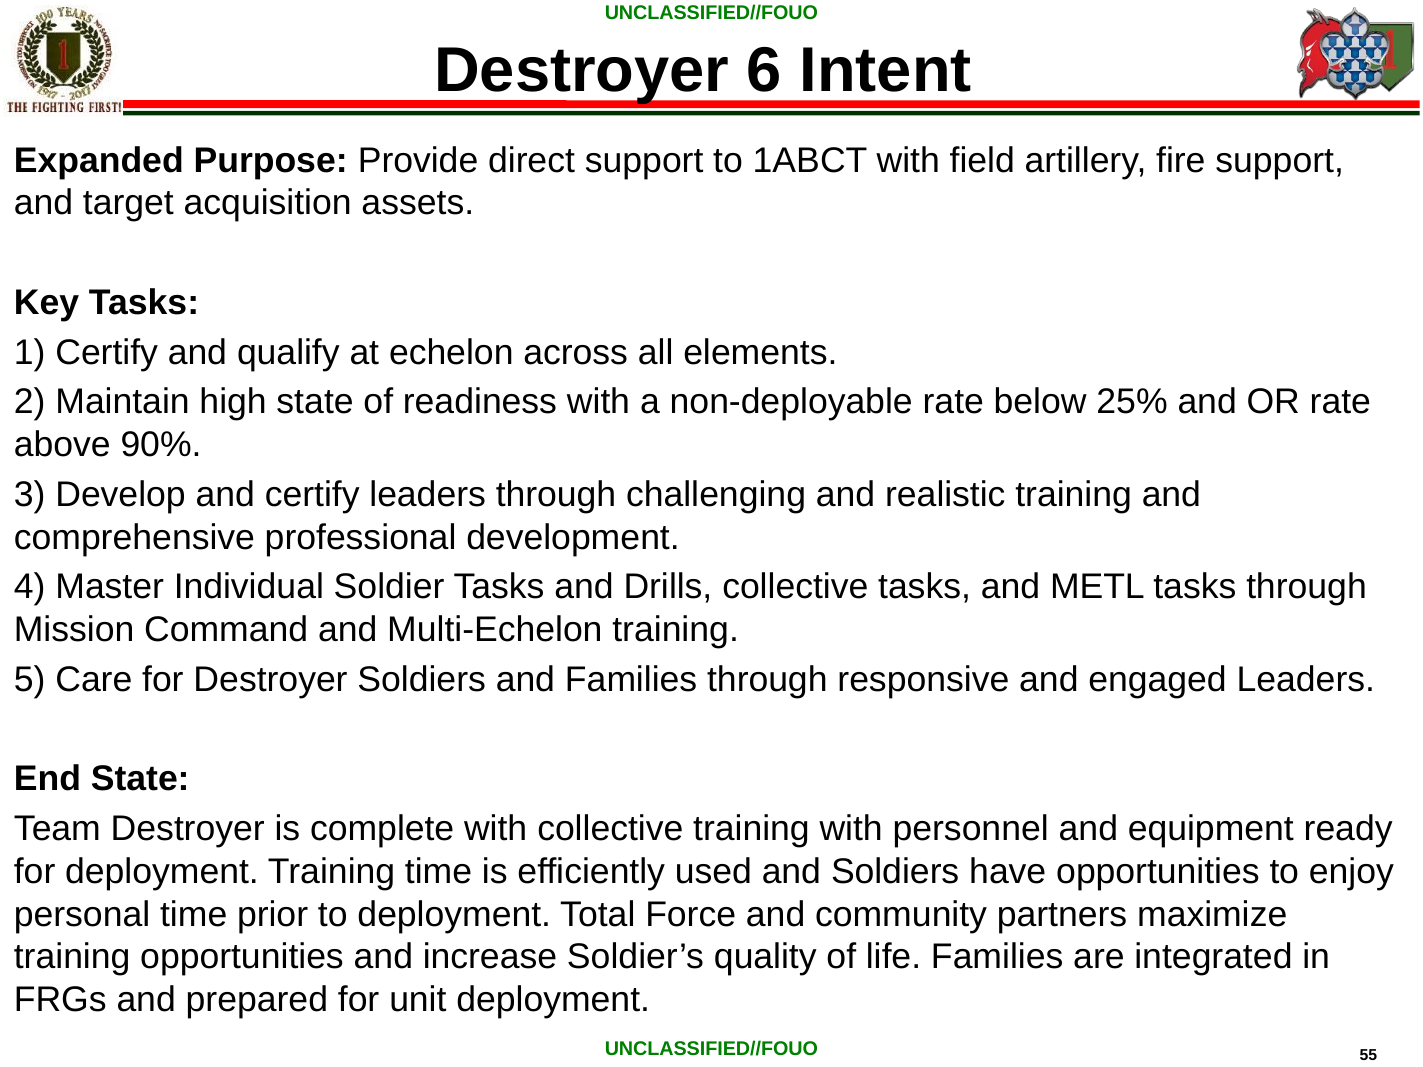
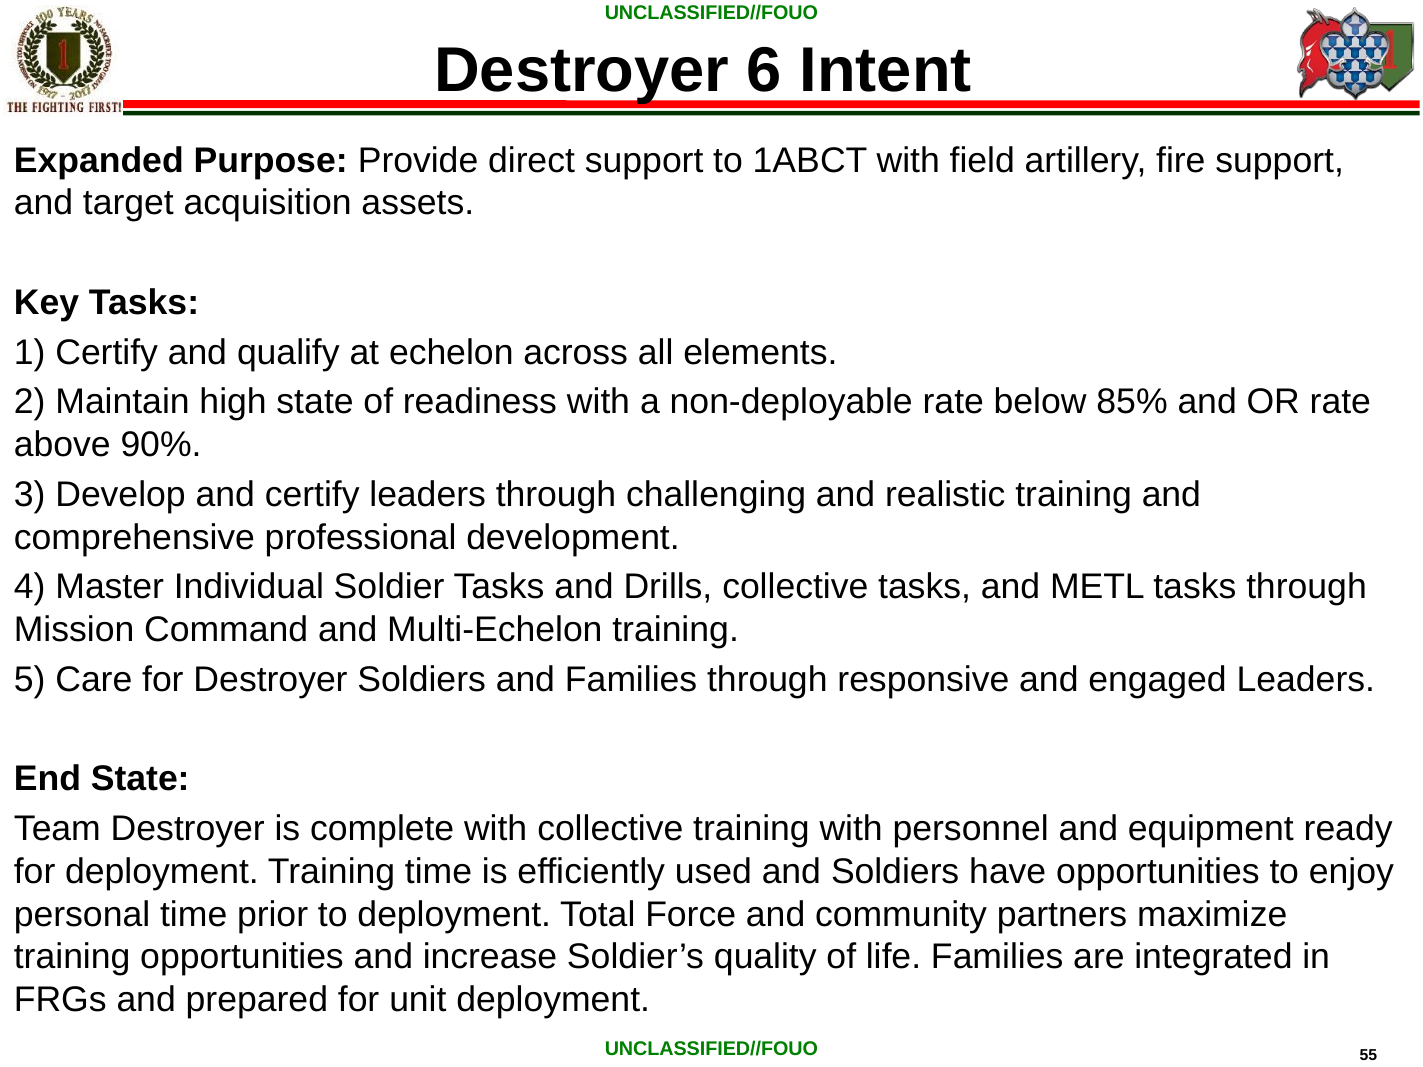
25%: 25% -> 85% (1132, 402)
